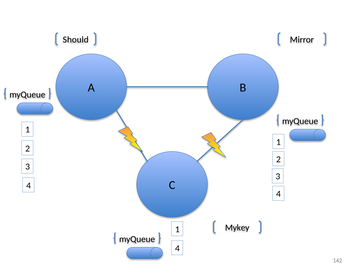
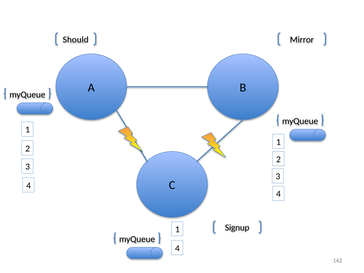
Mykey: Mykey -> Signup (237, 228)
